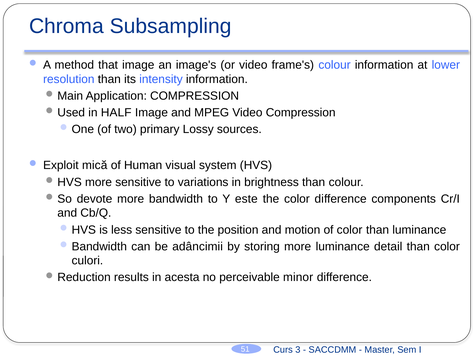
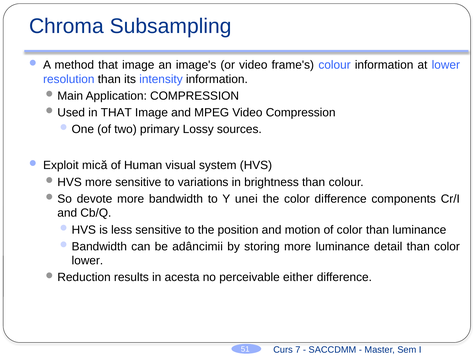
in HALF: HALF -> THAT (116, 112)
este: este -> unei (246, 199)
culori: culori -> lower (87, 260)
minor: minor -> either (298, 277)
3: 3 -> 7 (298, 349)
